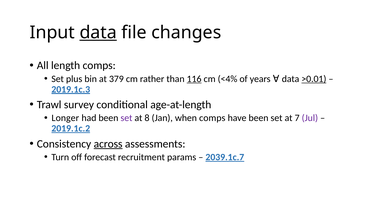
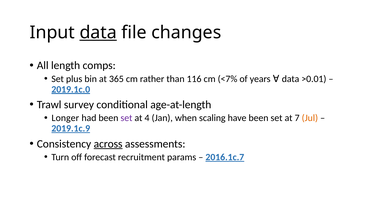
379: 379 -> 365 (116, 79)
116 underline: present -> none (194, 79)
<4%: <4% -> <7% (228, 79)
>0.01 underline: present -> none (314, 79)
2019.1c.3: 2019.1c.3 -> 2019.1c.0 (71, 89)
8: 8 -> 4 (147, 118)
when comps: comps -> scaling (212, 118)
Jul colour: purple -> orange (310, 118)
2019.1c.2: 2019.1c.2 -> 2019.1c.9 (71, 129)
2039.1c.7: 2039.1c.7 -> 2016.1c.7 (225, 157)
